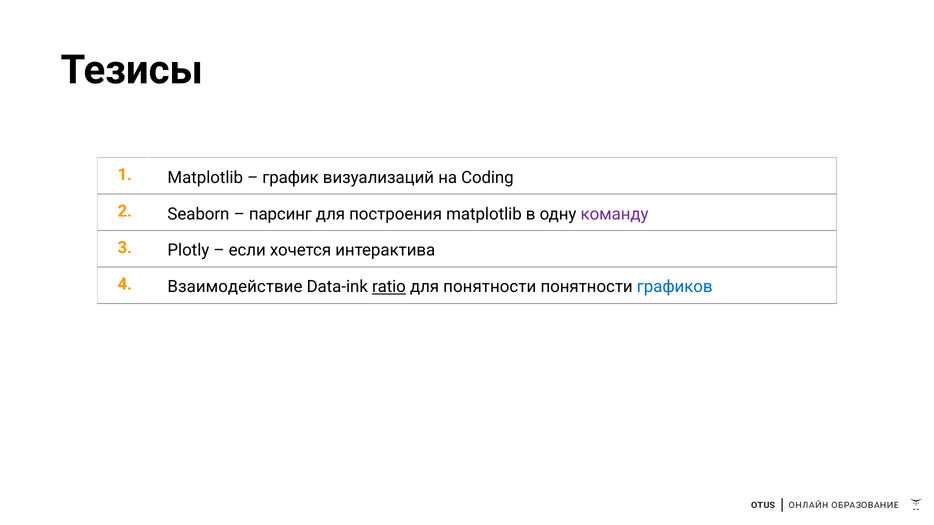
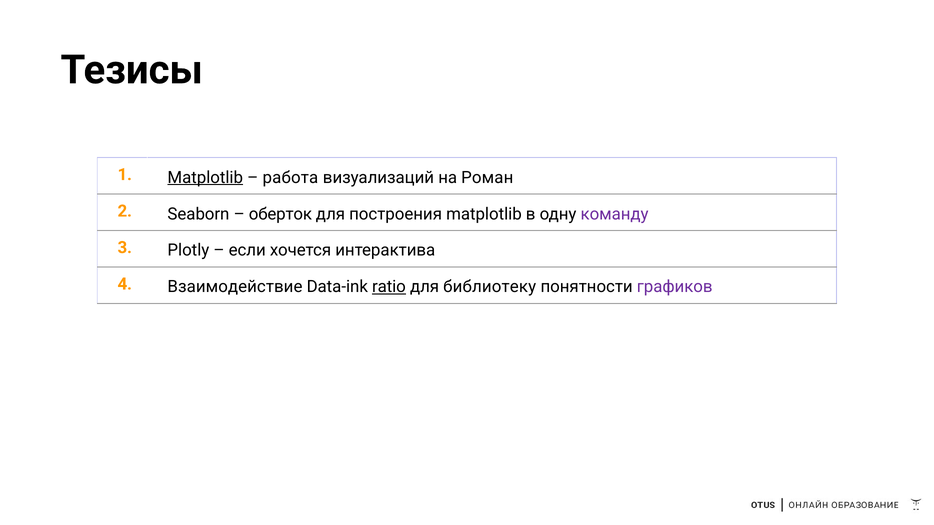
Matplotlib underline: none -> present (205, 178)
график: график -> работа (290, 178)
Coding: Coding -> Роман (487, 178)
парсинг: парсинг -> оберток (280, 214)
для понятности: понятности -> библиотеку (490, 287)
графиков colour: blue -> purple (675, 287)
